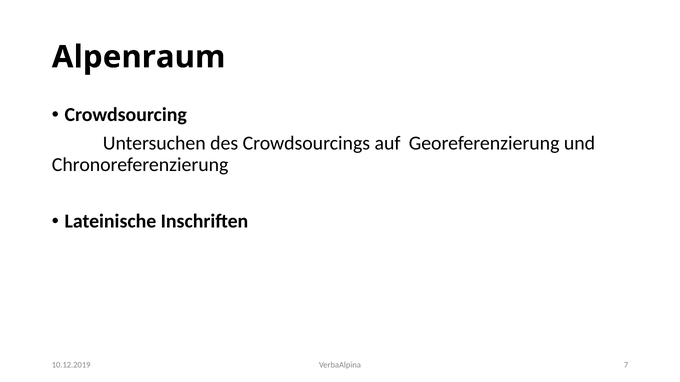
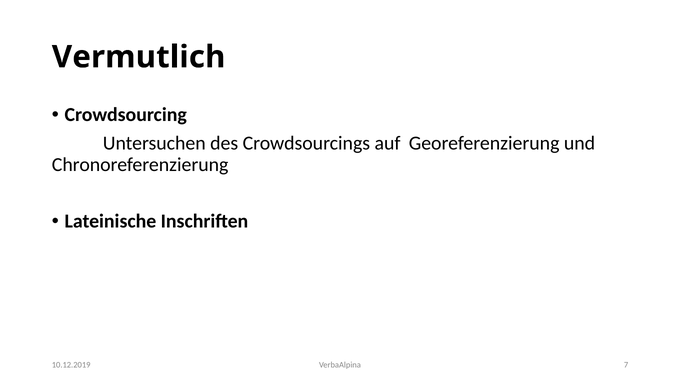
Alpenraum: Alpenraum -> Vermutlich (139, 57)
